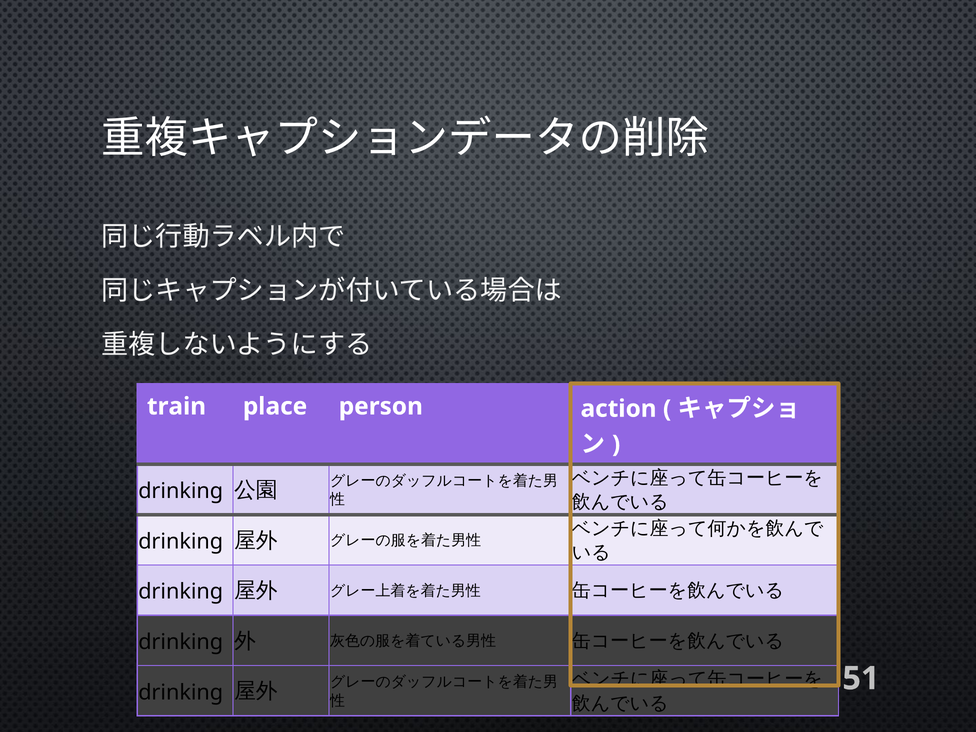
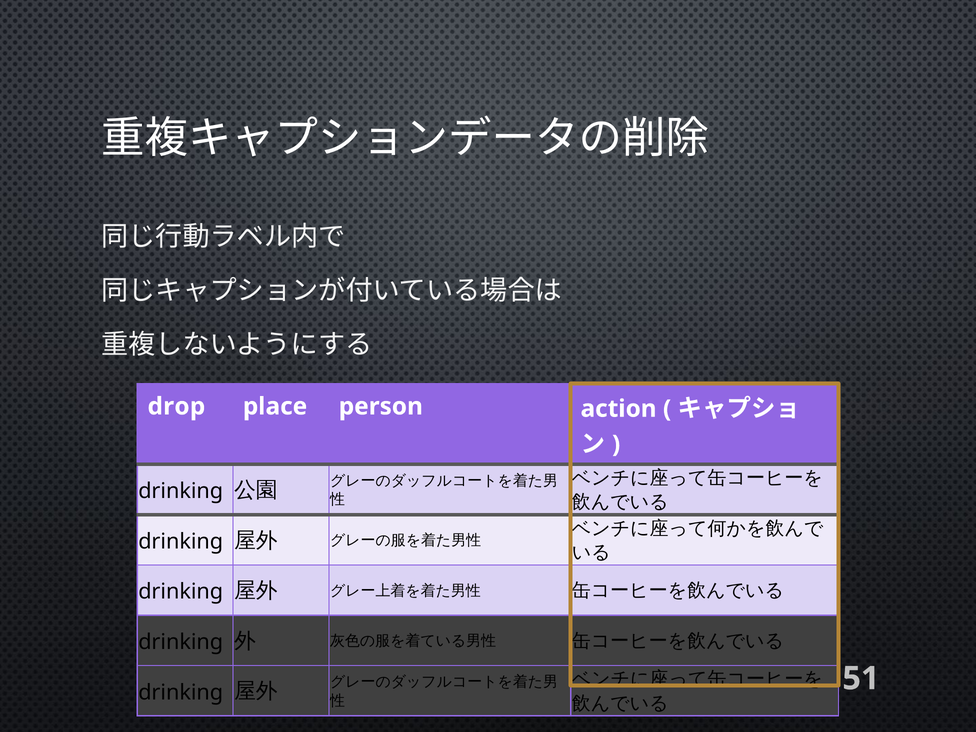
train: train -> drop (176, 406)
